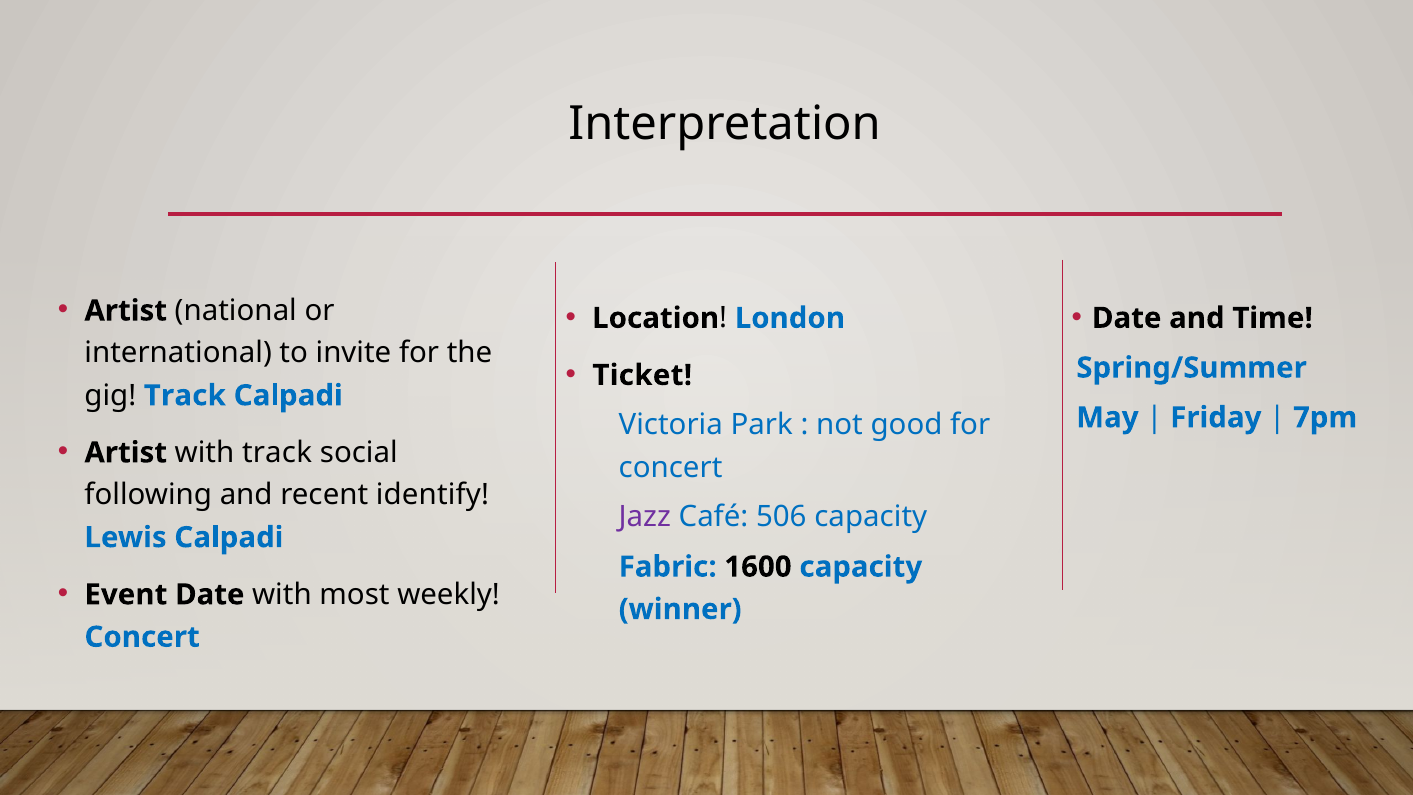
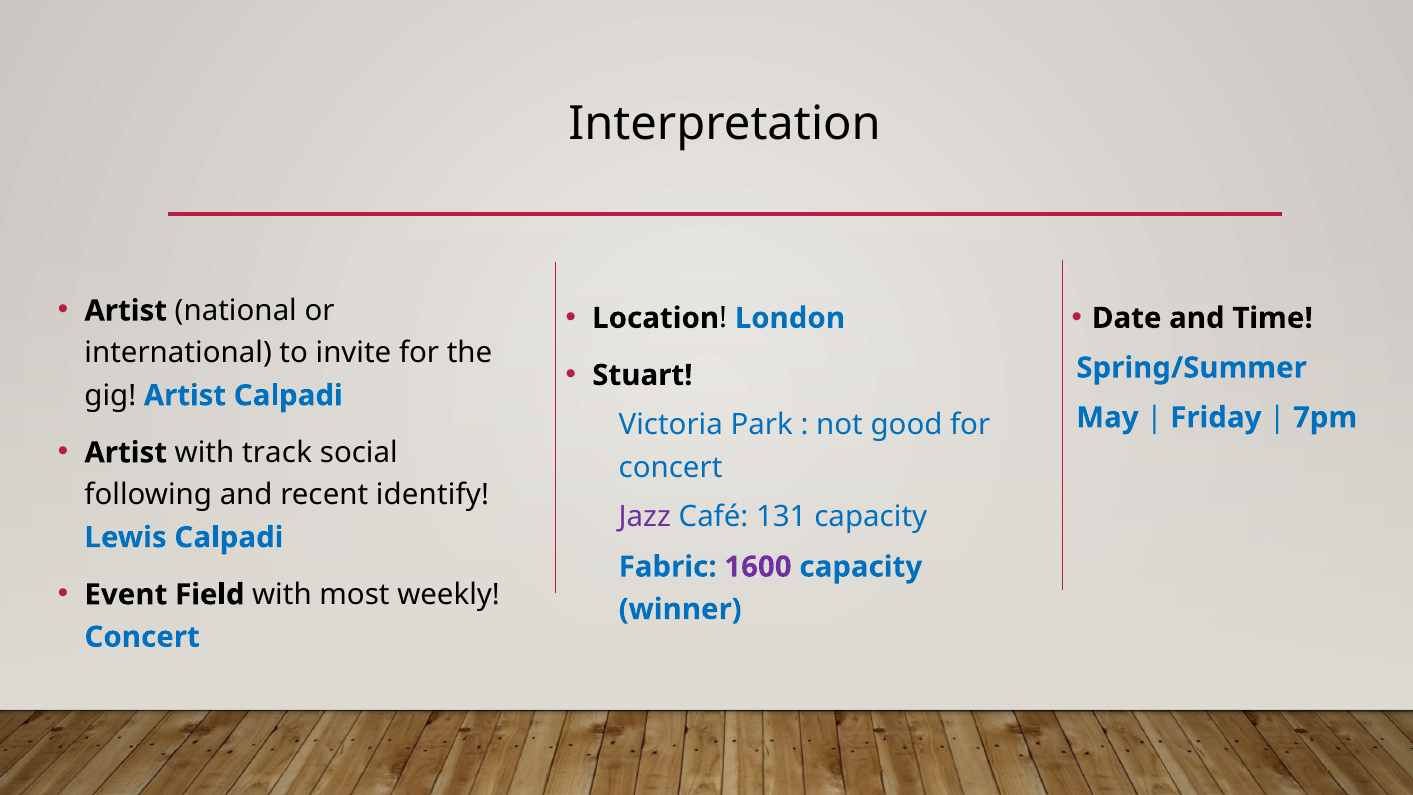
Ticket: Ticket -> Stuart (642, 375)
gig Track: Track -> Artist (185, 395)
506: 506 -> 131 (781, 517)
1600 colour: black -> purple (758, 567)
Event Date: Date -> Field (210, 594)
